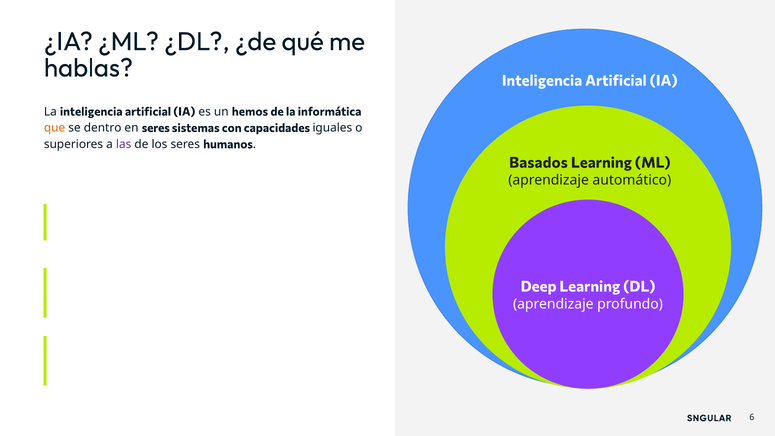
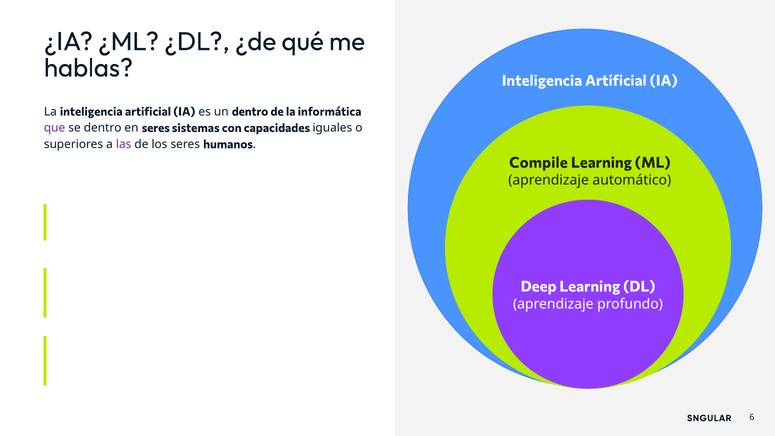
un hemos: hemos -> dentro (250, 112)
que colour: orange -> purple (55, 128)
Basados: Basados -> Compile (538, 163)
